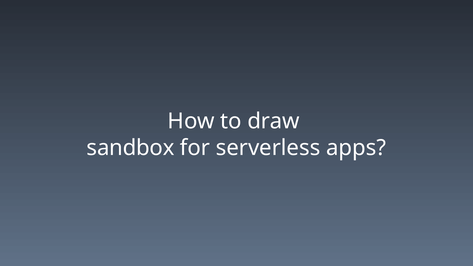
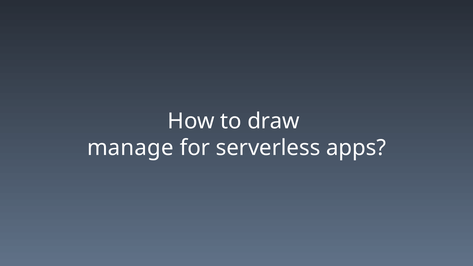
sandbox: sandbox -> manage (130, 148)
